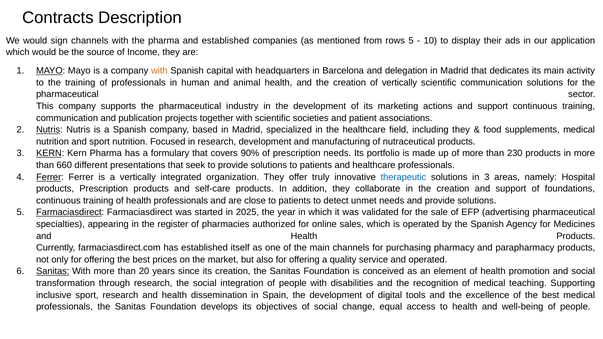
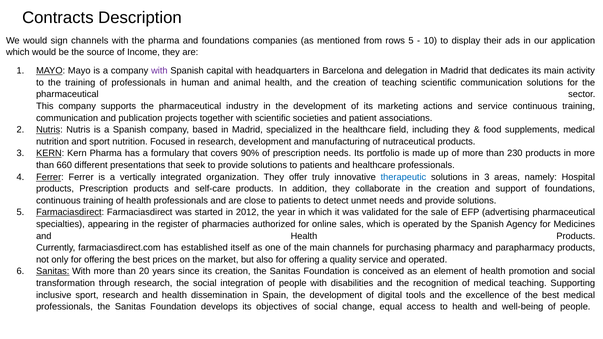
and established: established -> foundations (226, 41)
with colour: orange -> purple (159, 71)
of vertically: vertically -> teaching (399, 83)
actions and support: support -> service (493, 106)
2025: 2025 -> 2012 (247, 213)
